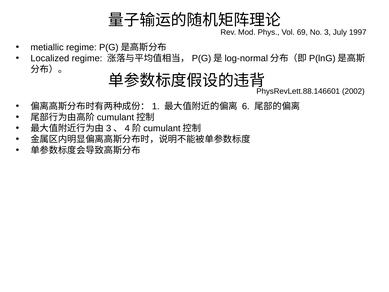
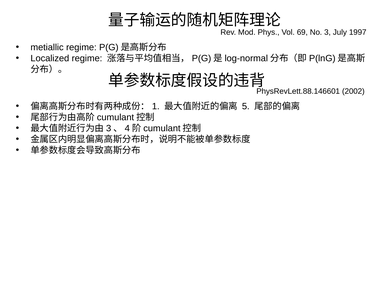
6: 6 -> 5 (246, 106)
